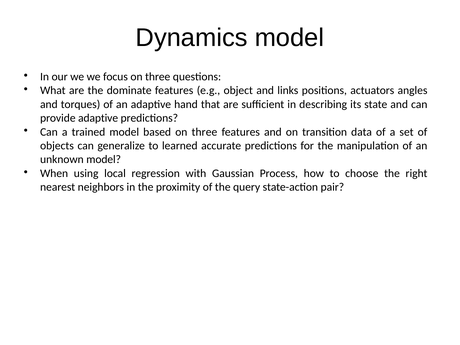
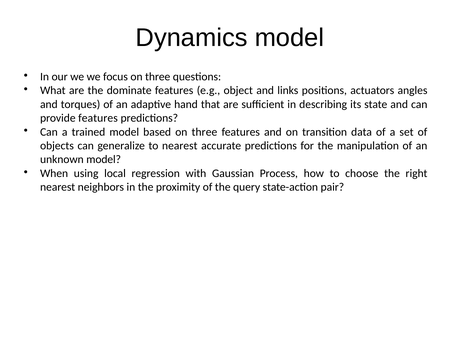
provide adaptive: adaptive -> features (98, 118)
to learned: learned -> nearest (180, 146)
